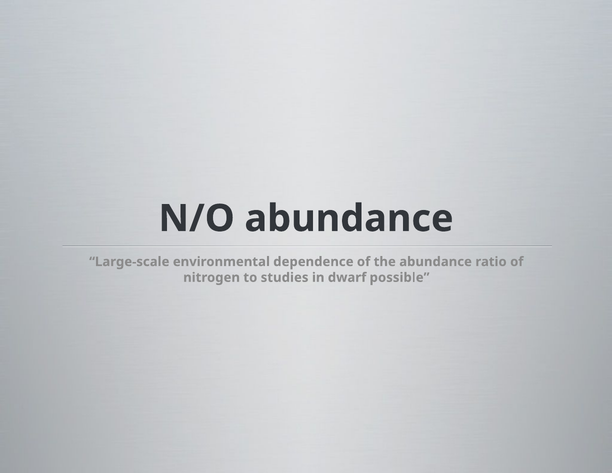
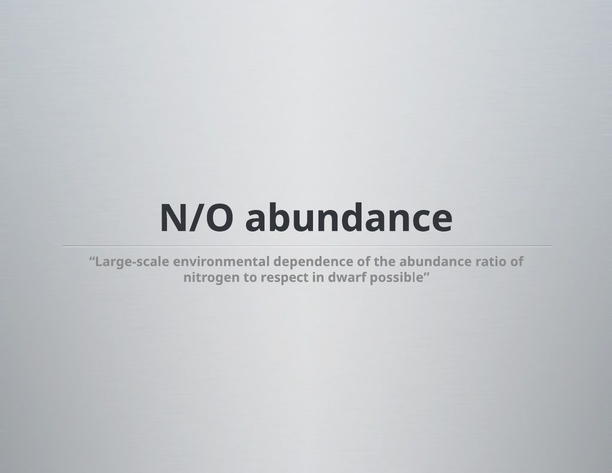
studies: studies -> respect (285, 277)
